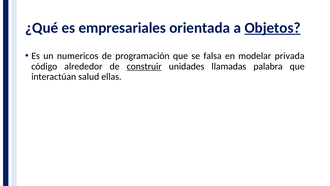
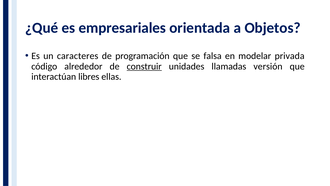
Objetos underline: present -> none (273, 28)
numericos: numericos -> caracteres (78, 56)
palabra: palabra -> versión (268, 66)
salud: salud -> libres (89, 77)
